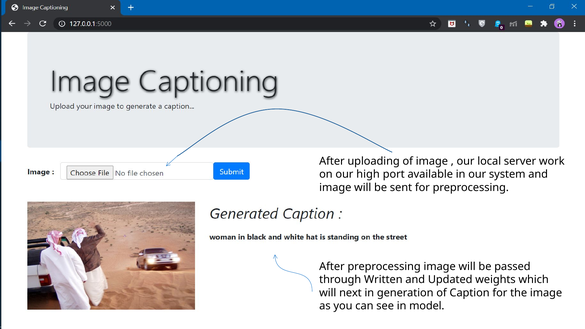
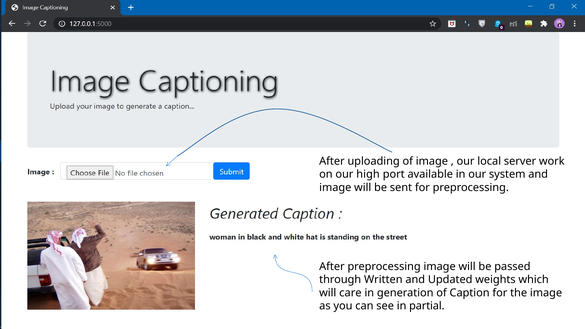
next: next -> care (350, 293)
model: model -> partial (427, 306)
